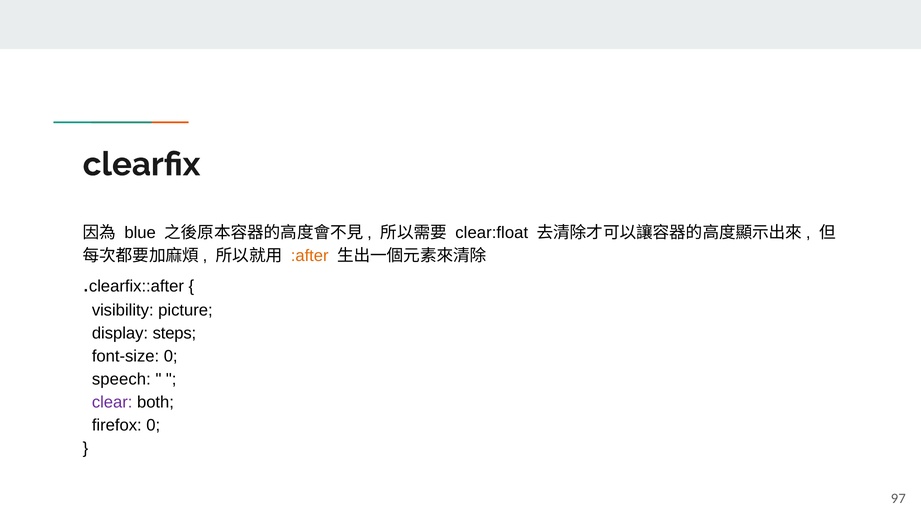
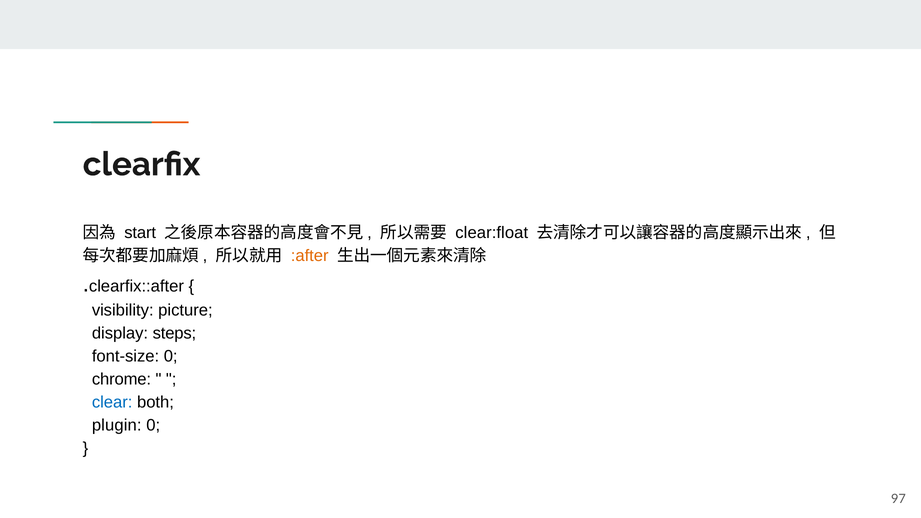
blue: blue -> start (140, 233)
speech: speech -> chrome (121, 379)
clear colour: purple -> blue (112, 402)
firefox: firefox -> plugin (117, 425)
